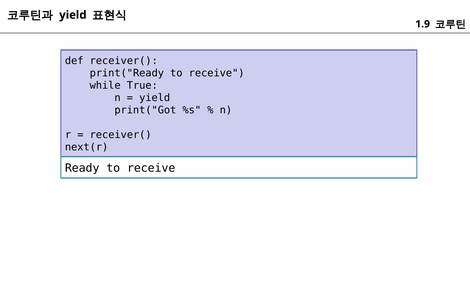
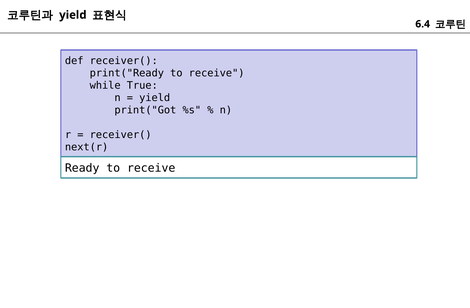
1.9: 1.9 -> 6.4 (423, 24)
